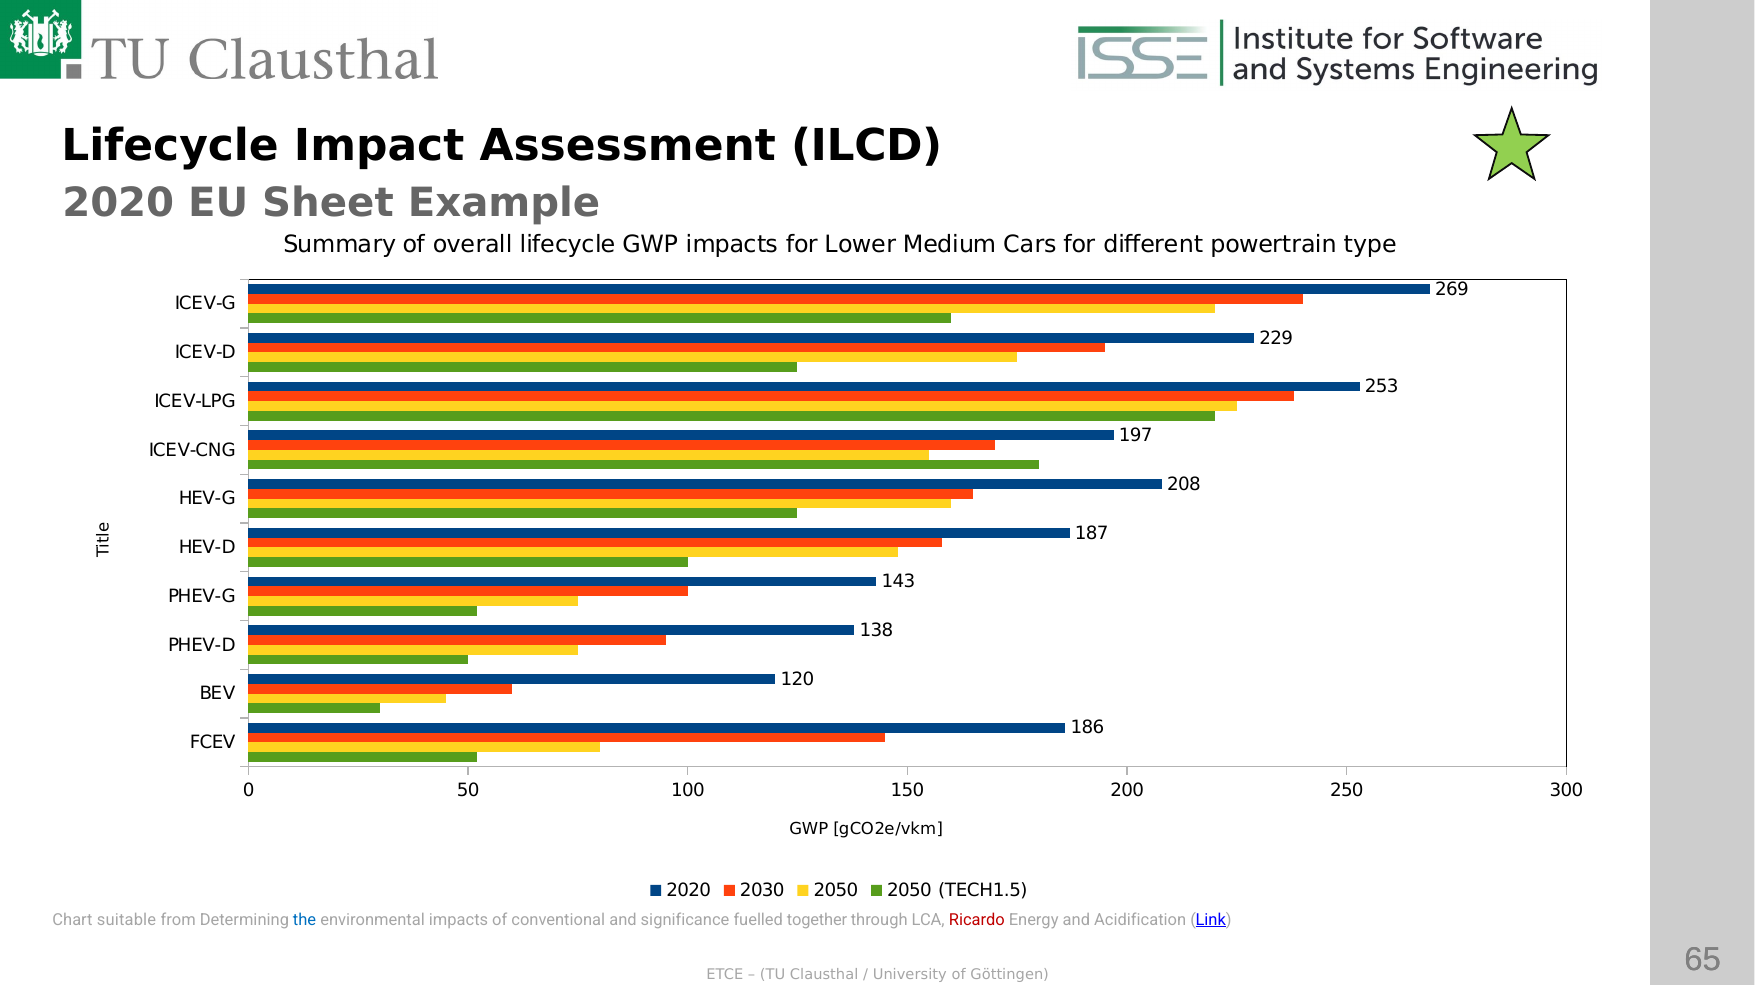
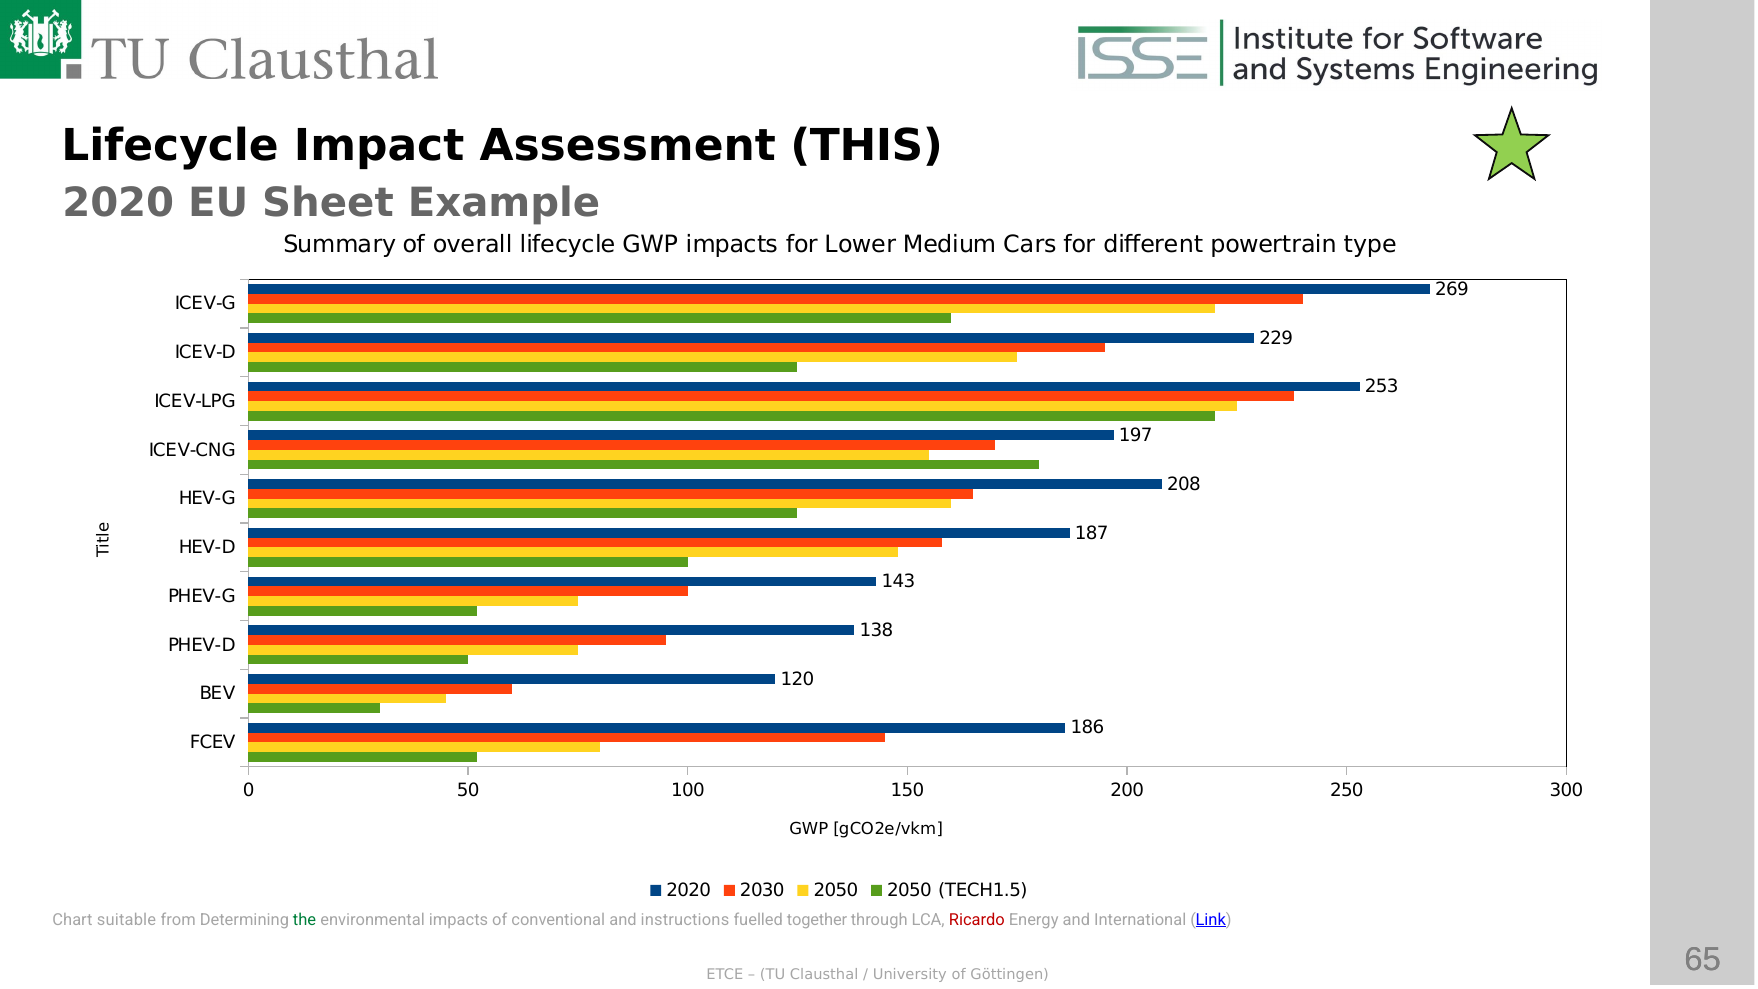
ILCD: ILCD -> THIS (867, 146)
the colour: blue -> green (305, 919)
significance: significance -> instructions (685, 919)
Acidification: Acidification -> International (1140, 919)
